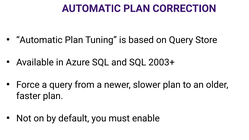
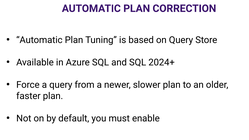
2003+: 2003+ -> 2024+ (162, 62)
